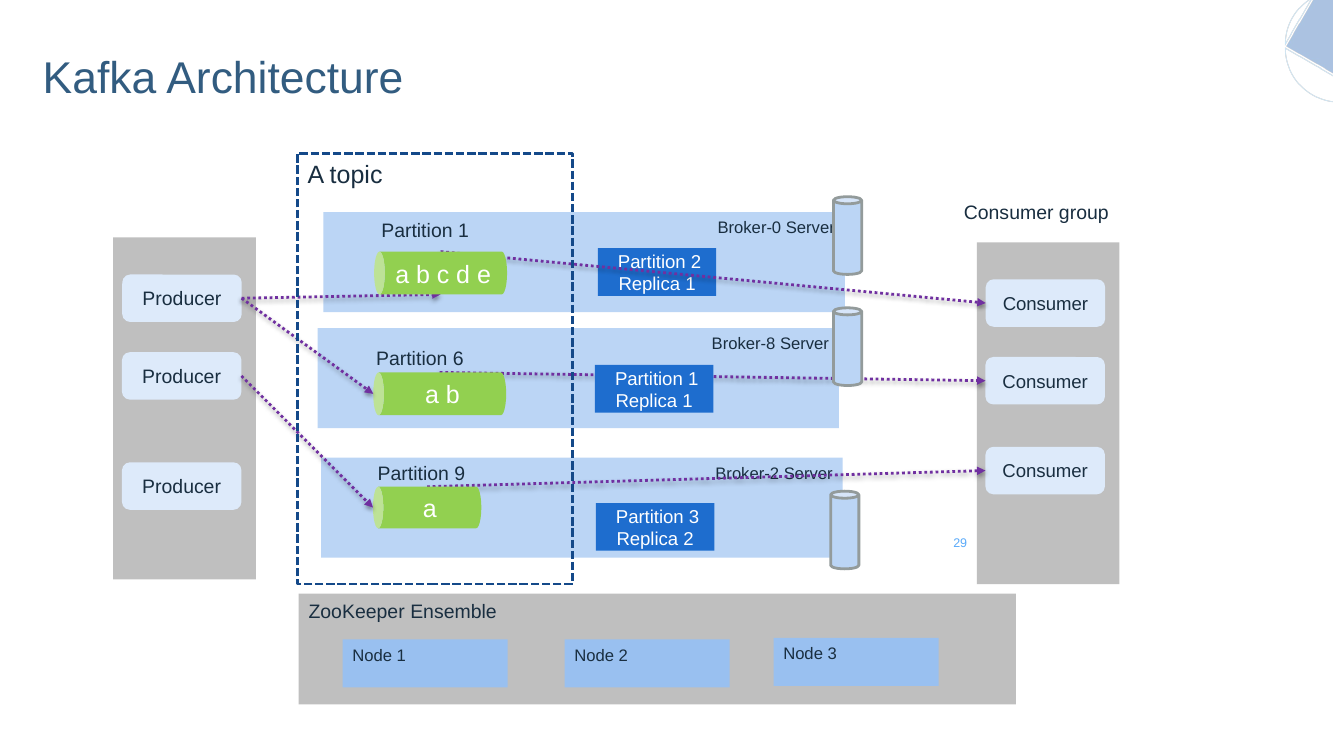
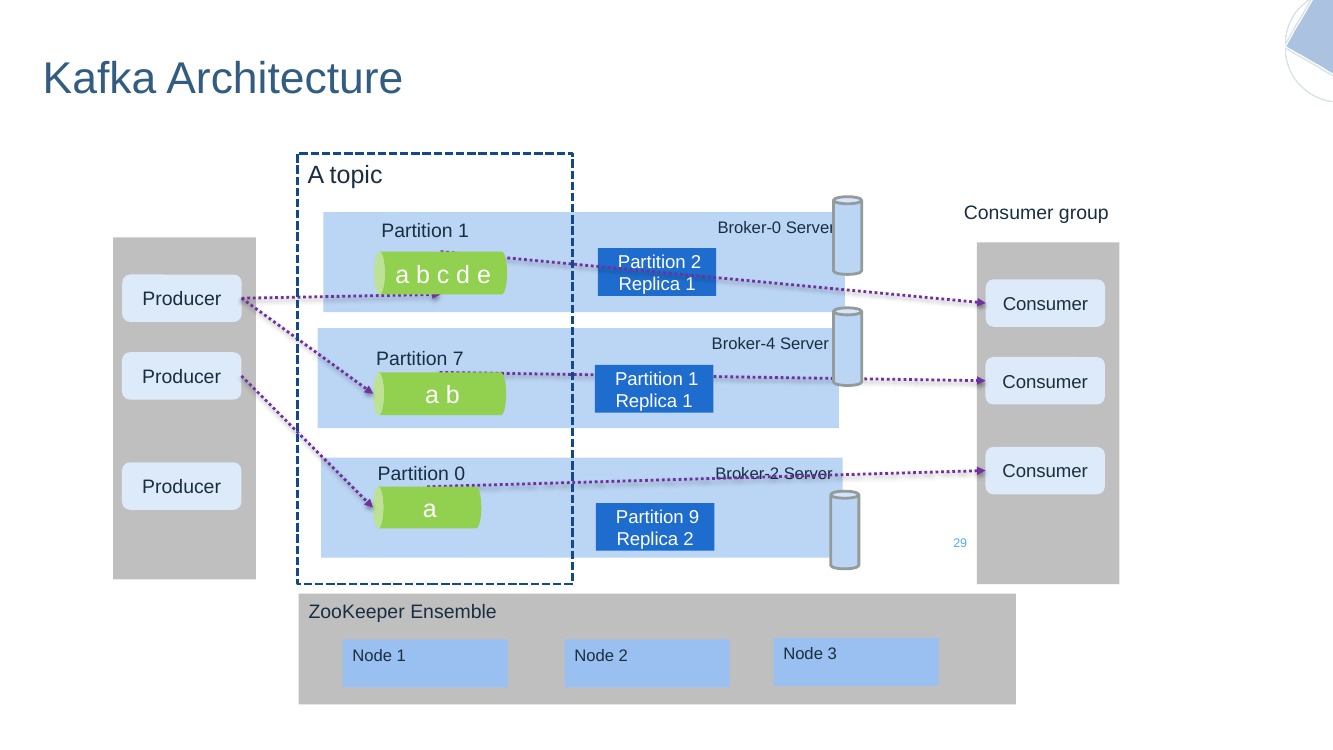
Broker-8: Broker-8 -> Broker-4 (744, 344)
6: 6 -> 7 (458, 359)
9: 9 -> 0 (460, 474)
Partition 3: 3 -> 9 (694, 517)
